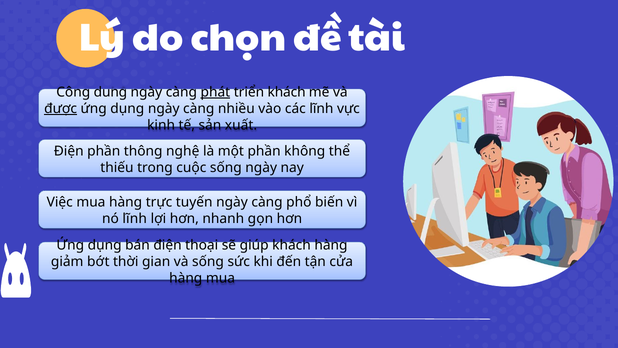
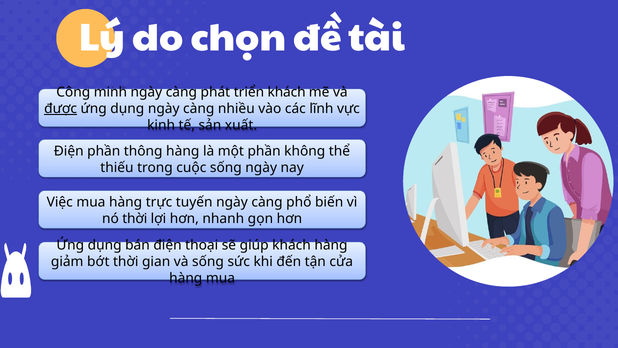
dụng: dụng -> minh (110, 92)
phát underline: present -> none (215, 92)
thông nghệ: nghệ -> hàng (183, 151)
nó lĩnh: lĩnh -> thời (135, 218)
